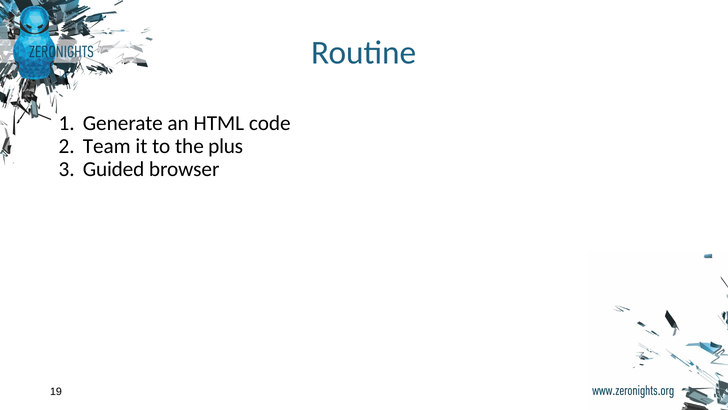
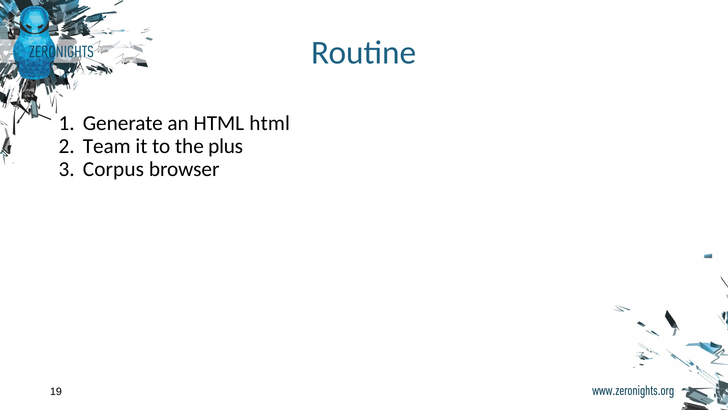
HTML code: code -> html (270, 123)
Guided: Guided -> Corpus (113, 169)
